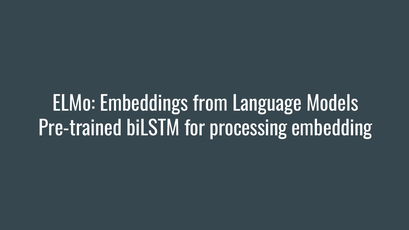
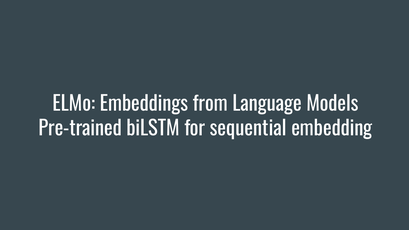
processing: processing -> sequential (248, 129)
